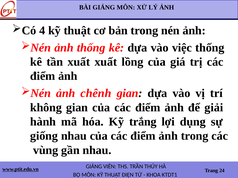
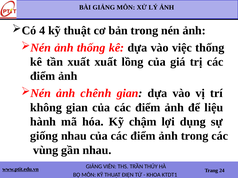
giải: giải -> liệu (214, 108)
trắng: trắng -> chậm (143, 122)
